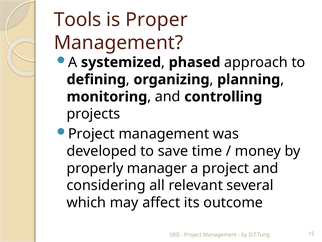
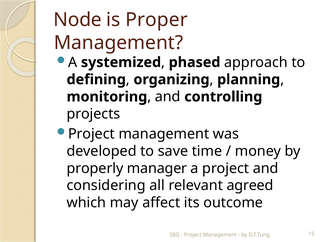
Tools: Tools -> Node (78, 20)
several: several -> agreed (250, 185)
